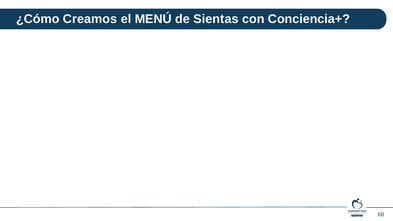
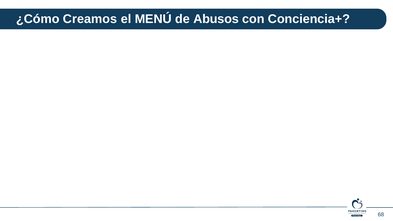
Sientas: Sientas -> Abusos (216, 19)
